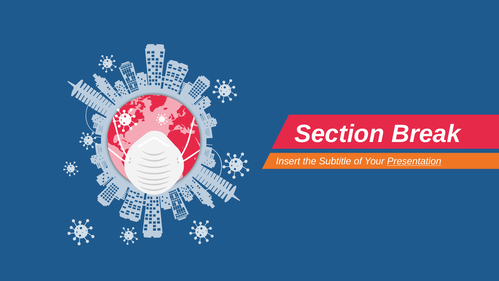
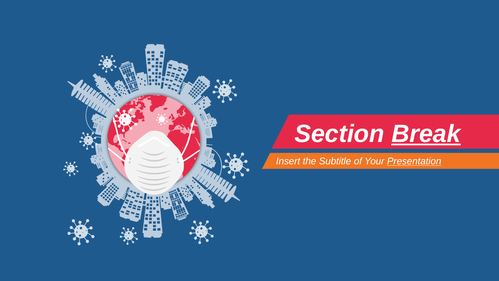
Break underline: none -> present (426, 134)
